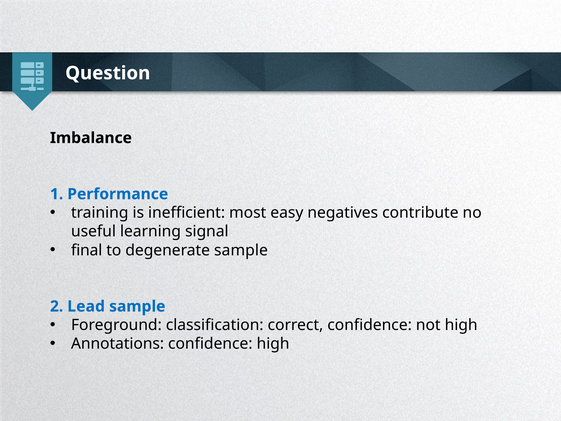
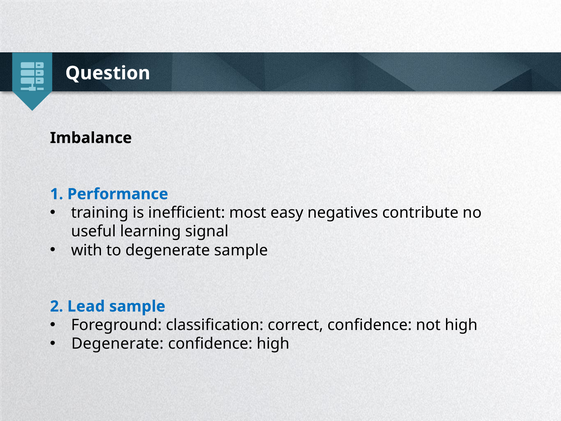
final: final -> with (87, 250)
Annotations: Annotations -> Degenerate (117, 344)
